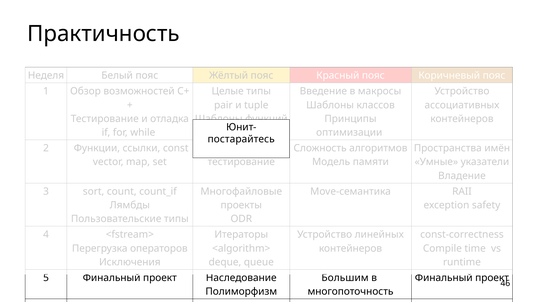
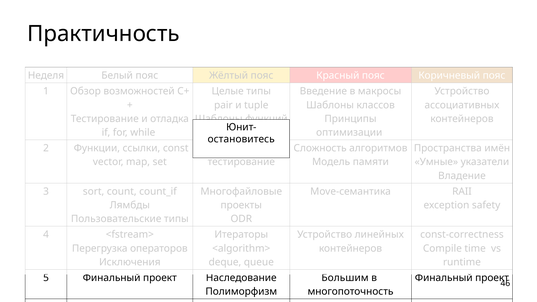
постарайтесь: постарайтесь -> остановитесь (241, 139)
